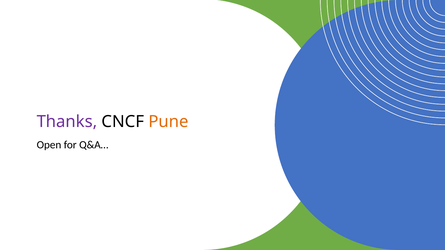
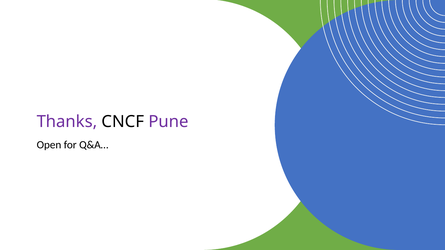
Pune colour: orange -> purple (168, 122)
